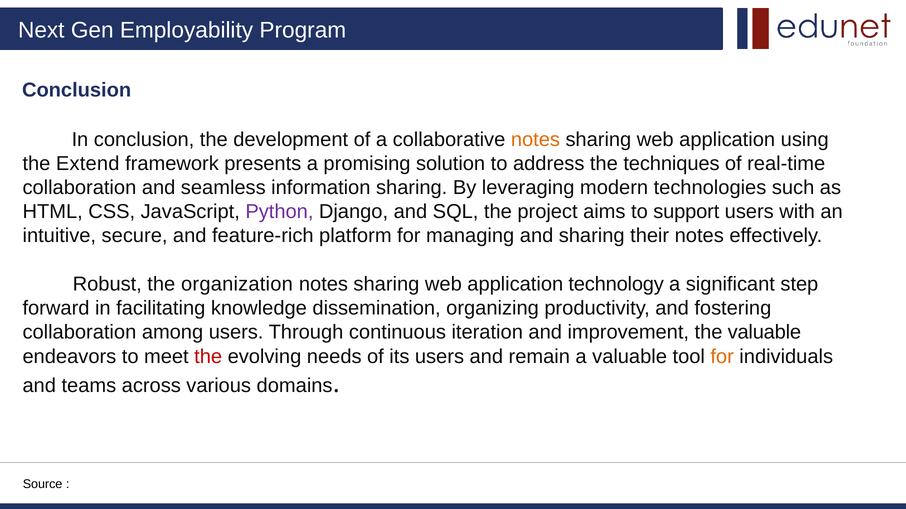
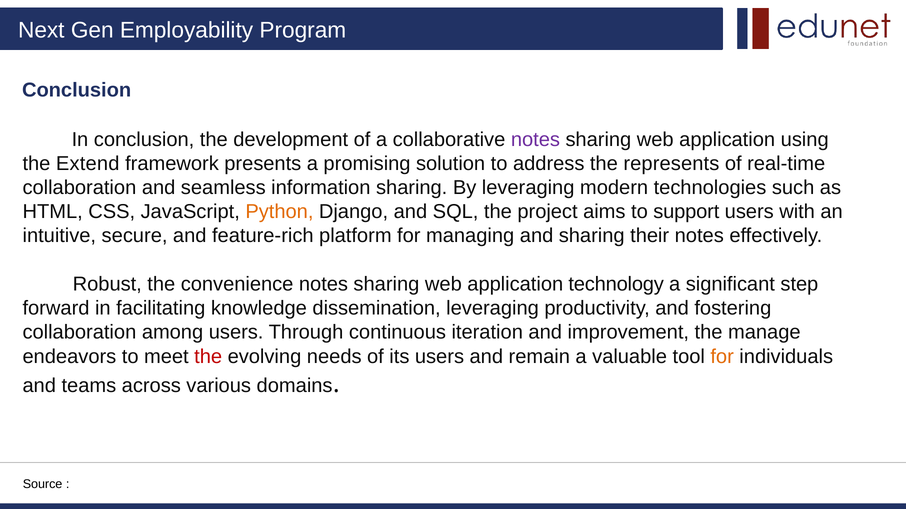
notes colour: orange -> purple (535, 140)
techniques: techniques -> represents (671, 164)
Python colour: purple -> orange (279, 212)
organization: organization -> convenience (237, 284)
dissemination organizing: organizing -> leveraging (493, 309)
the valuable: valuable -> manage (764, 333)
